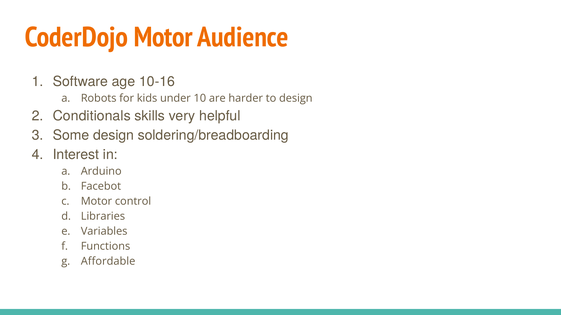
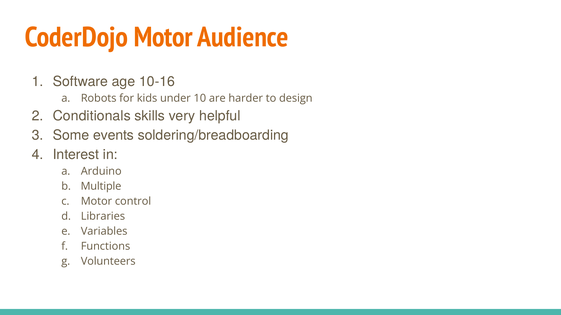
Some design: design -> events (114, 135)
Facebot: Facebot -> Multiple (101, 186)
Affordable: Affordable -> Volunteers (108, 262)
